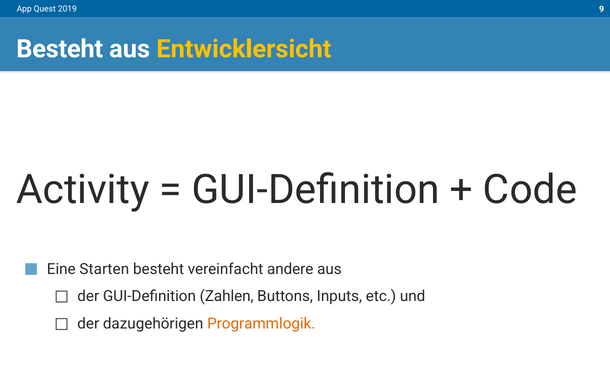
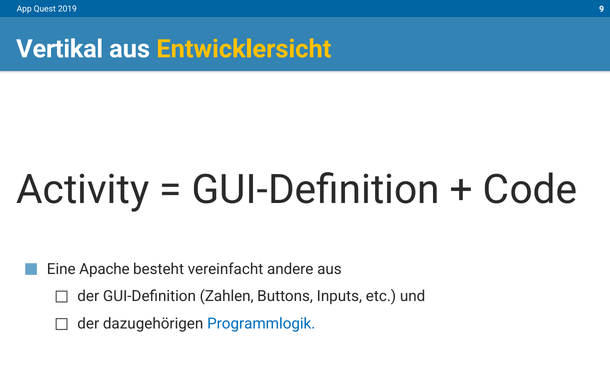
Besteht: Besteht -> Vertikal (60, 49)
Starten: Starten -> Apache (104, 269)
Programmlogik colour: orange -> blue (261, 324)
